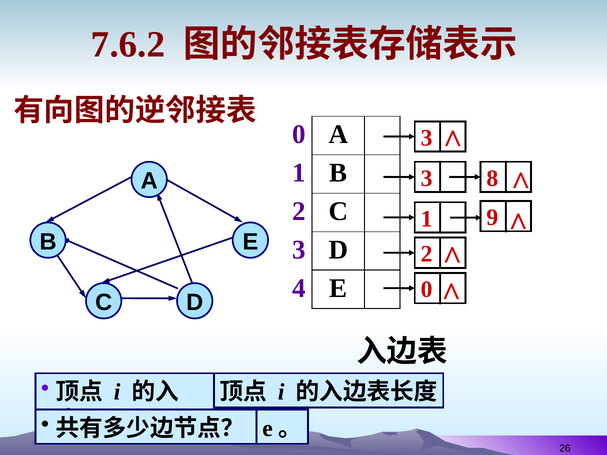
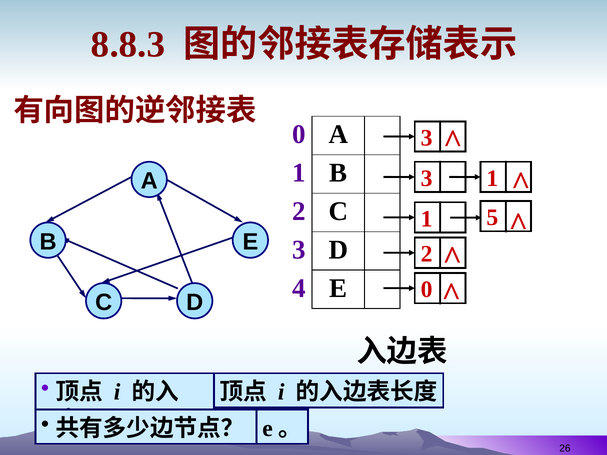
7.6.2: 7.6.2 -> 8.8.3 (128, 44)
3 8: 8 -> 1 (492, 178)
9: 9 -> 5 (492, 218)
